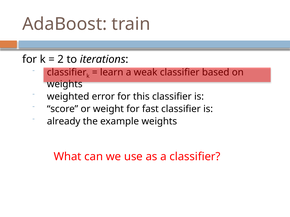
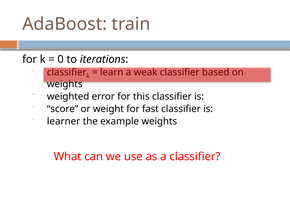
2: 2 -> 0 (61, 59)
already: already -> learner (64, 122)
